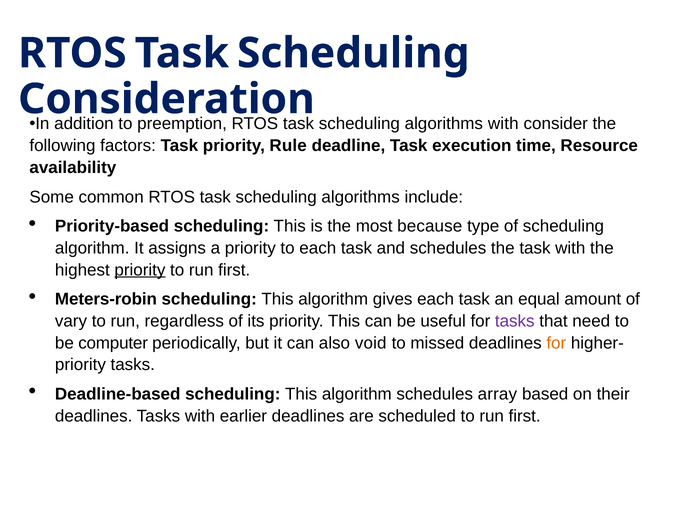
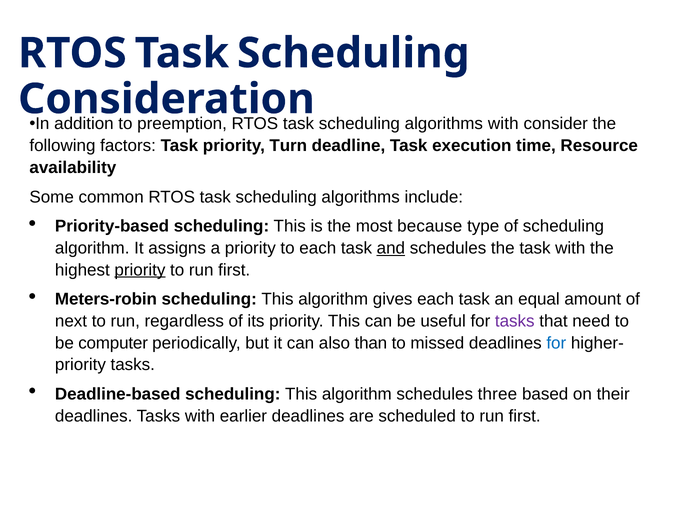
Rule: Rule -> Turn (288, 146)
and underline: none -> present (391, 248)
vary: vary -> next (71, 321)
void: void -> than (371, 343)
for colour: orange -> blue (556, 343)
array: array -> three (497, 394)
